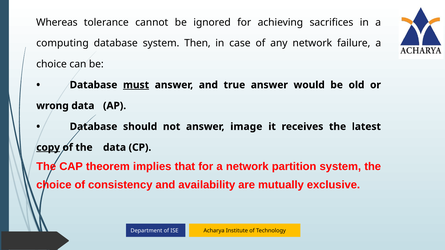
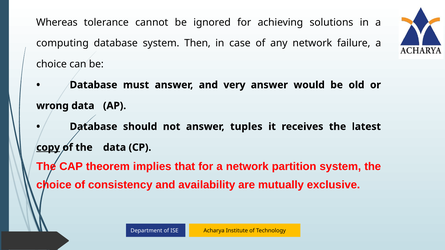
sacrifices: sacrifices -> solutions (331, 22)
must underline: present -> none (136, 85)
true: true -> very (234, 85)
image: image -> tuples (246, 127)
